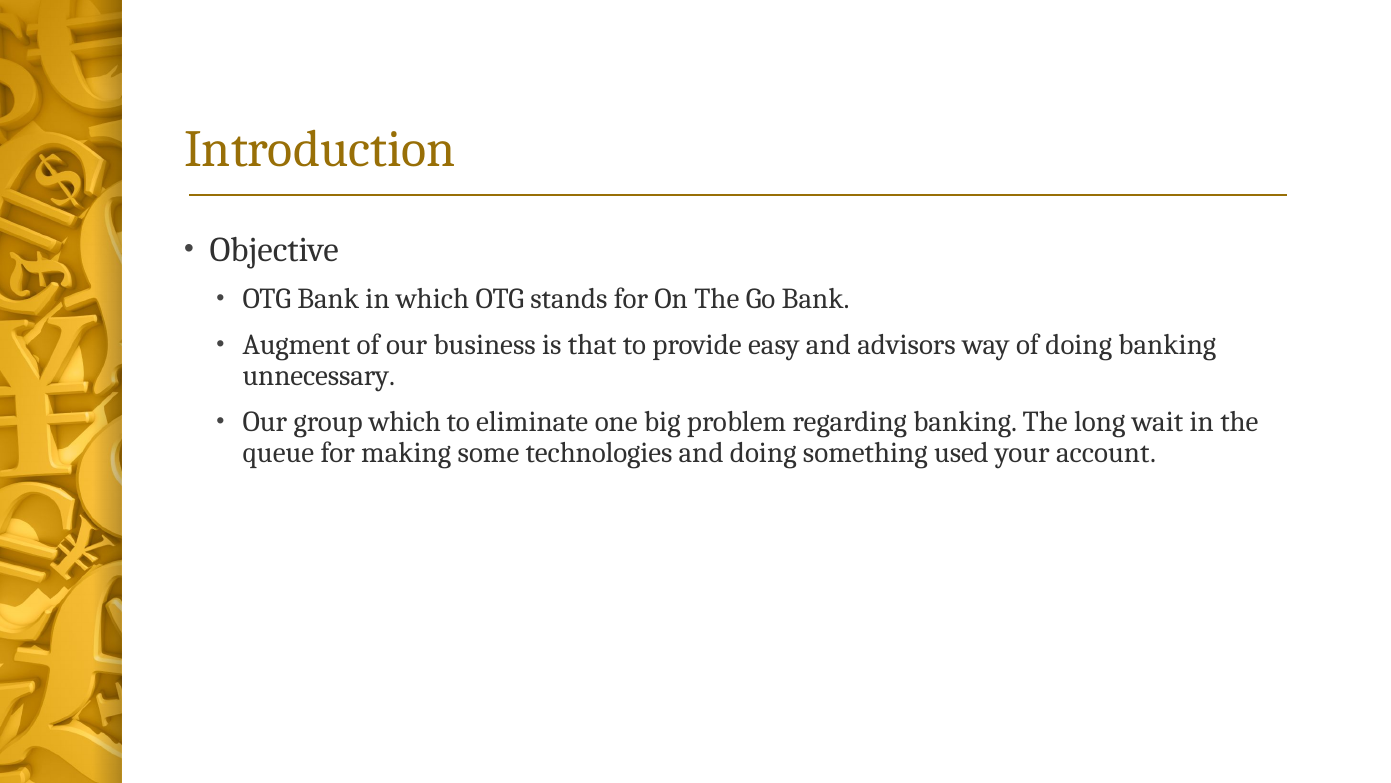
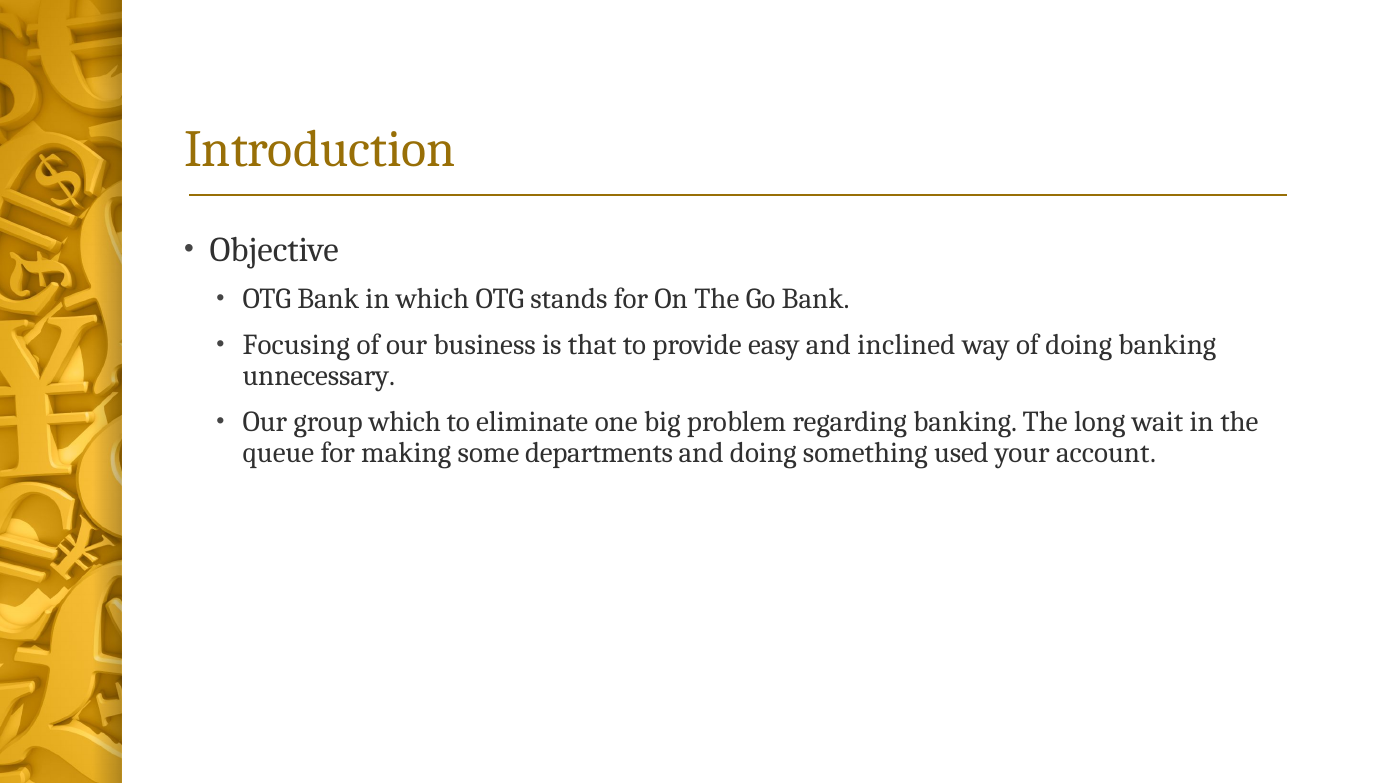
Augment: Augment -> Focusing (296, 345)
advisors: advisors -> inclined (906, 345)
technologies: technologies -> departments (599, 453)
